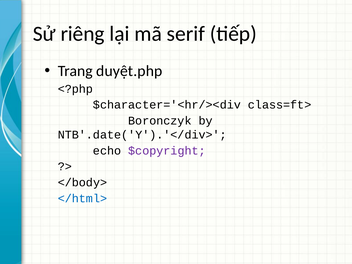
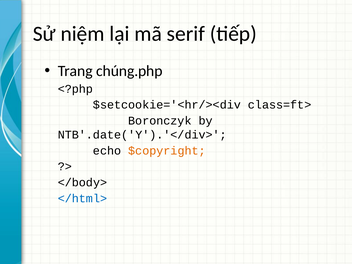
riêng: riêng -> niệm (83, 34)
duyệt.php: duyệt.php -> chúng.php (129, 71)
$character='<hr/><div: $character='<hr/><div -> $setcookie='<hr/><div (167, 105)
$copyright colour: purple -> orange (167, 151)
